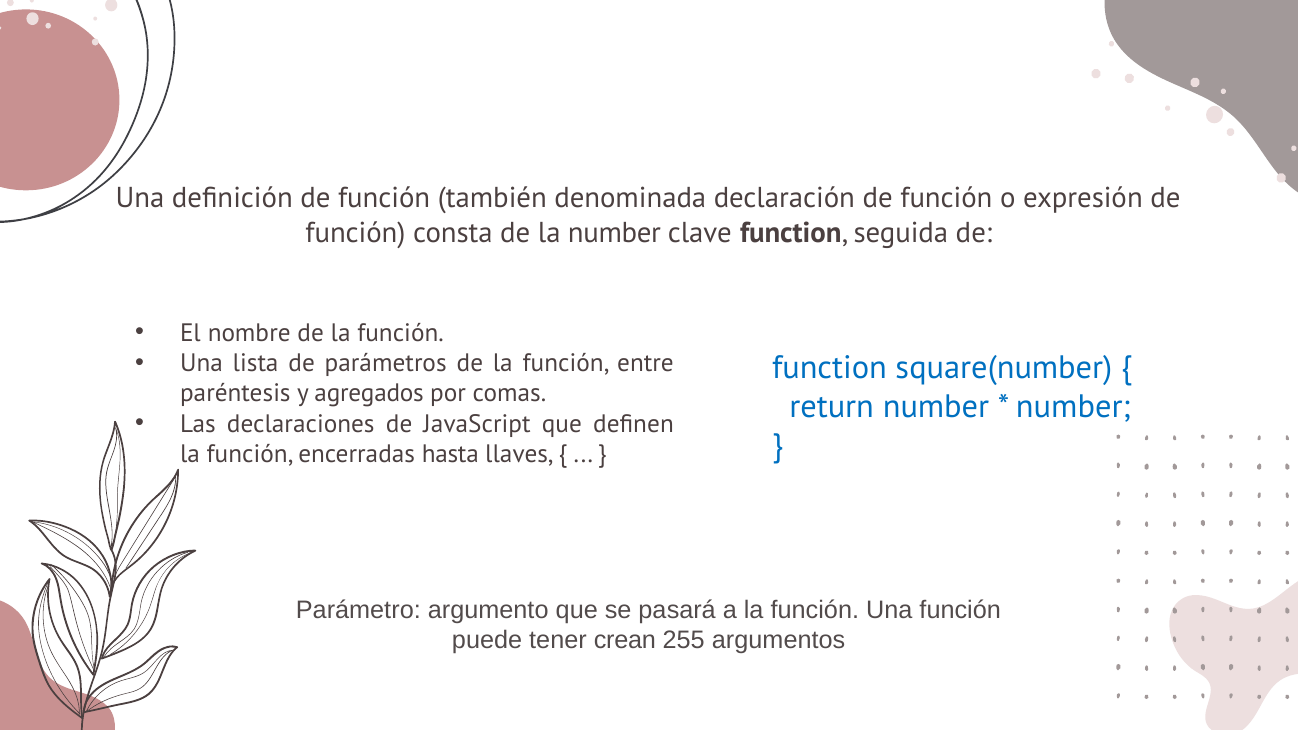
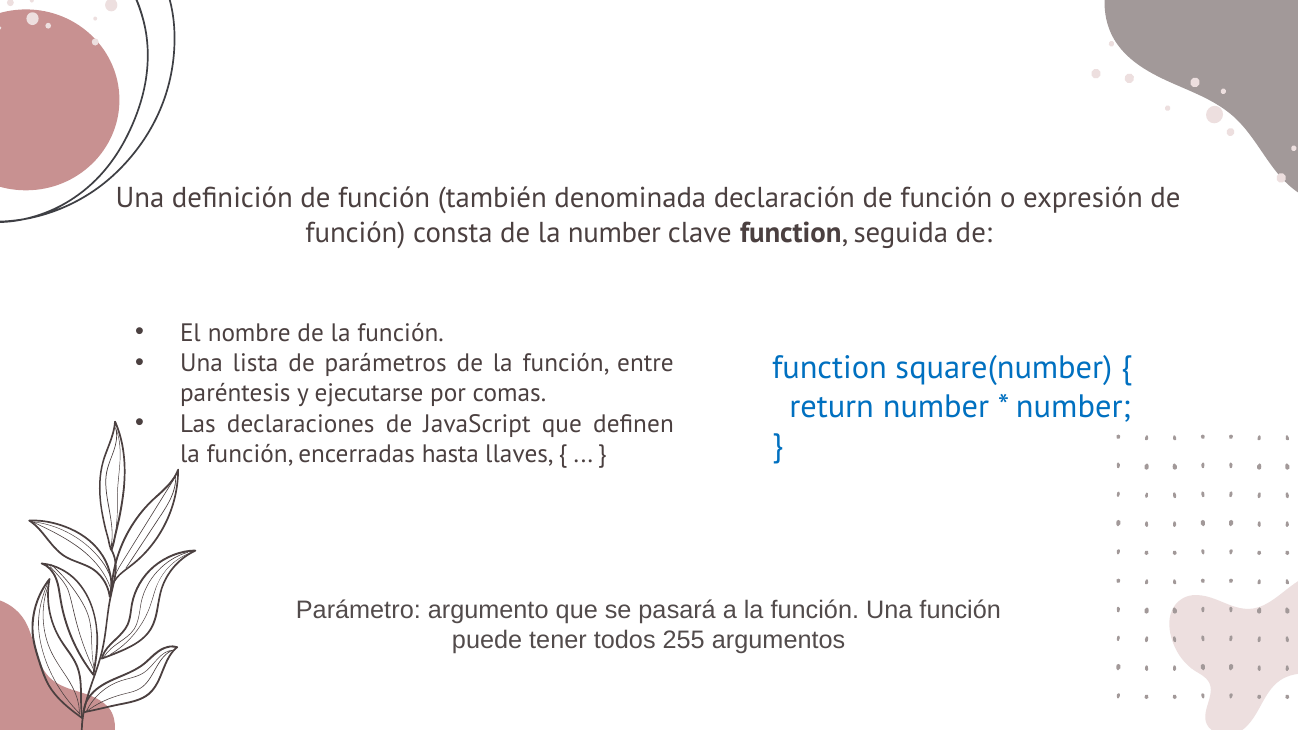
agregados: agregados -> ejecutarse (369, 394)
crean: crean -> todos (625, 641)
